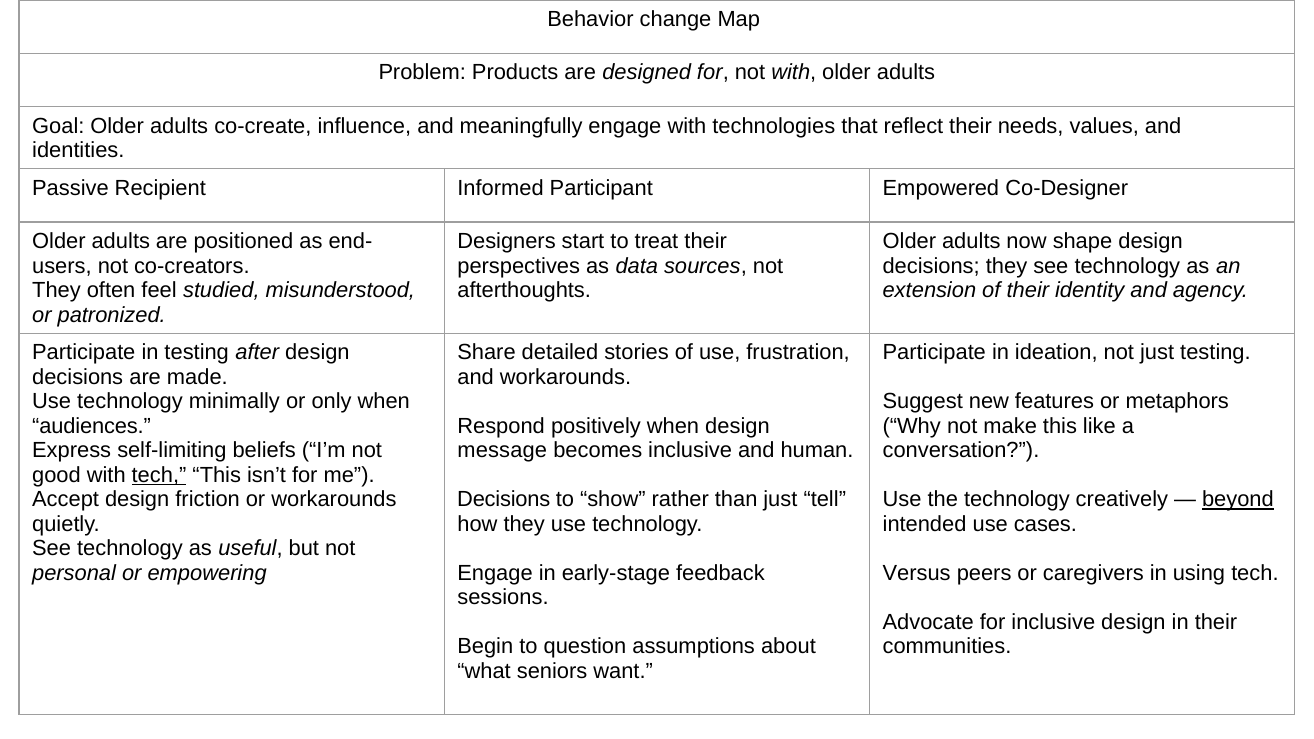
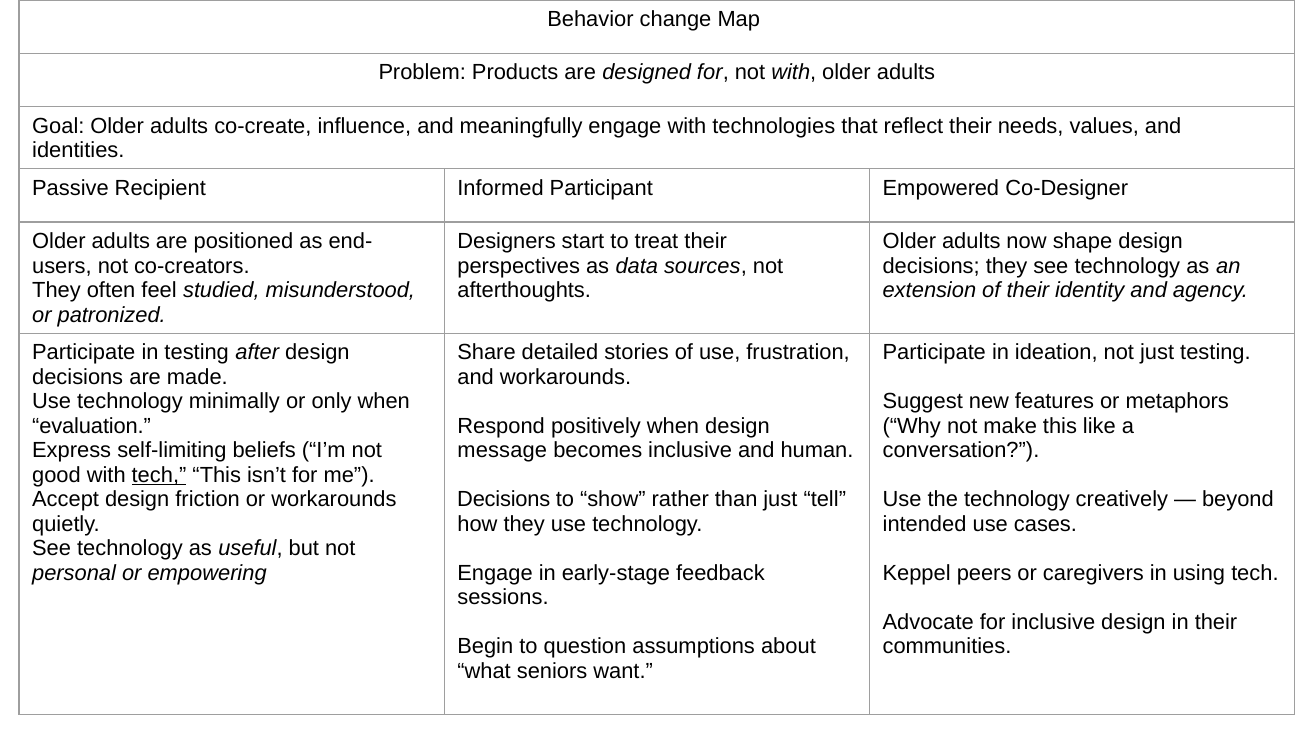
audiences: audiences -> evaluation (92, 426)
beyond underline: present -> none (1238, 500)
Versus: Versus -> Keppel (917, 573)
